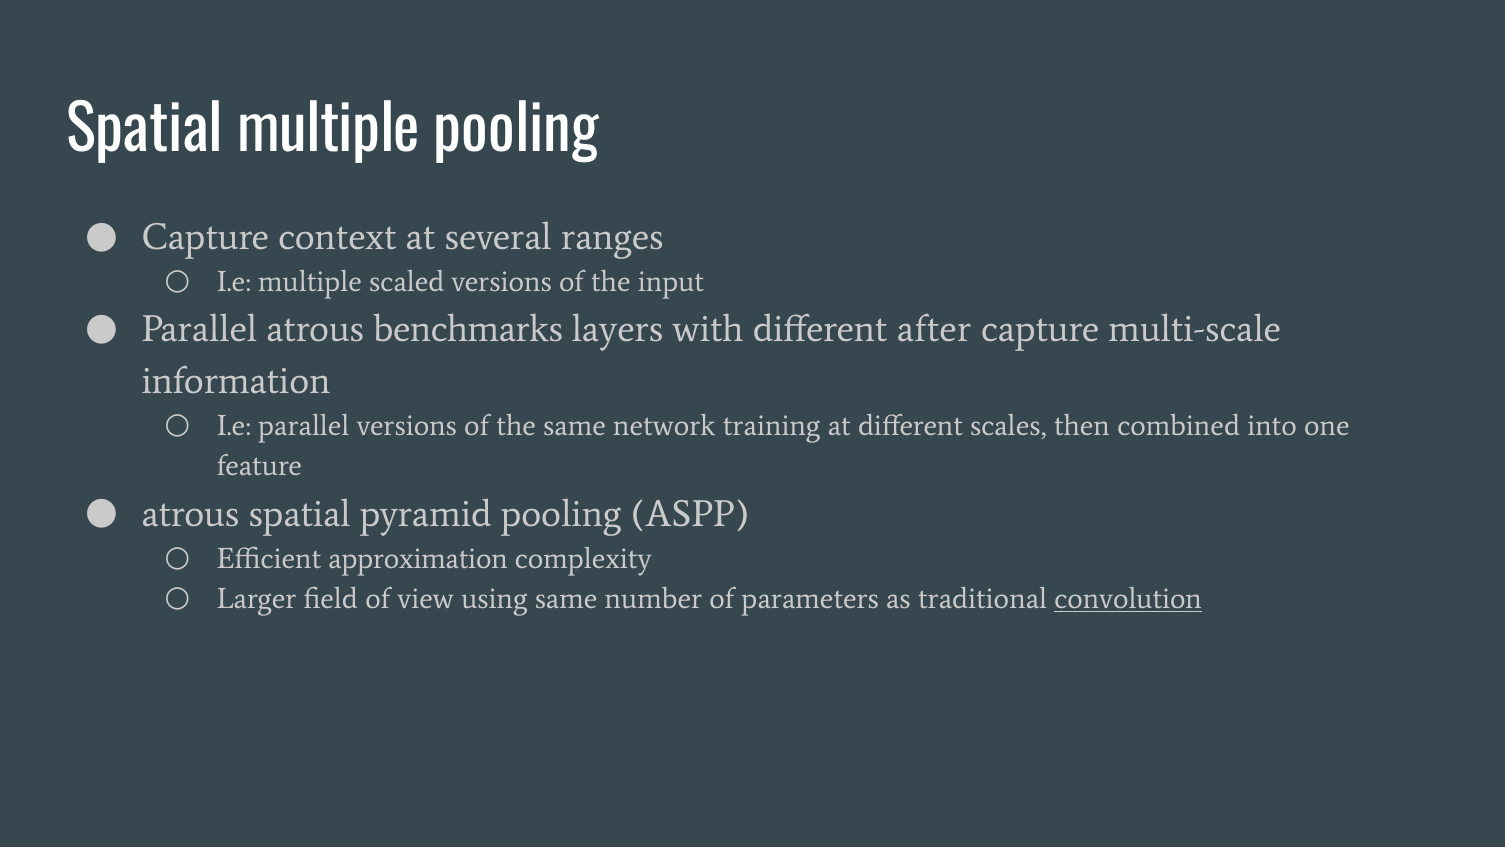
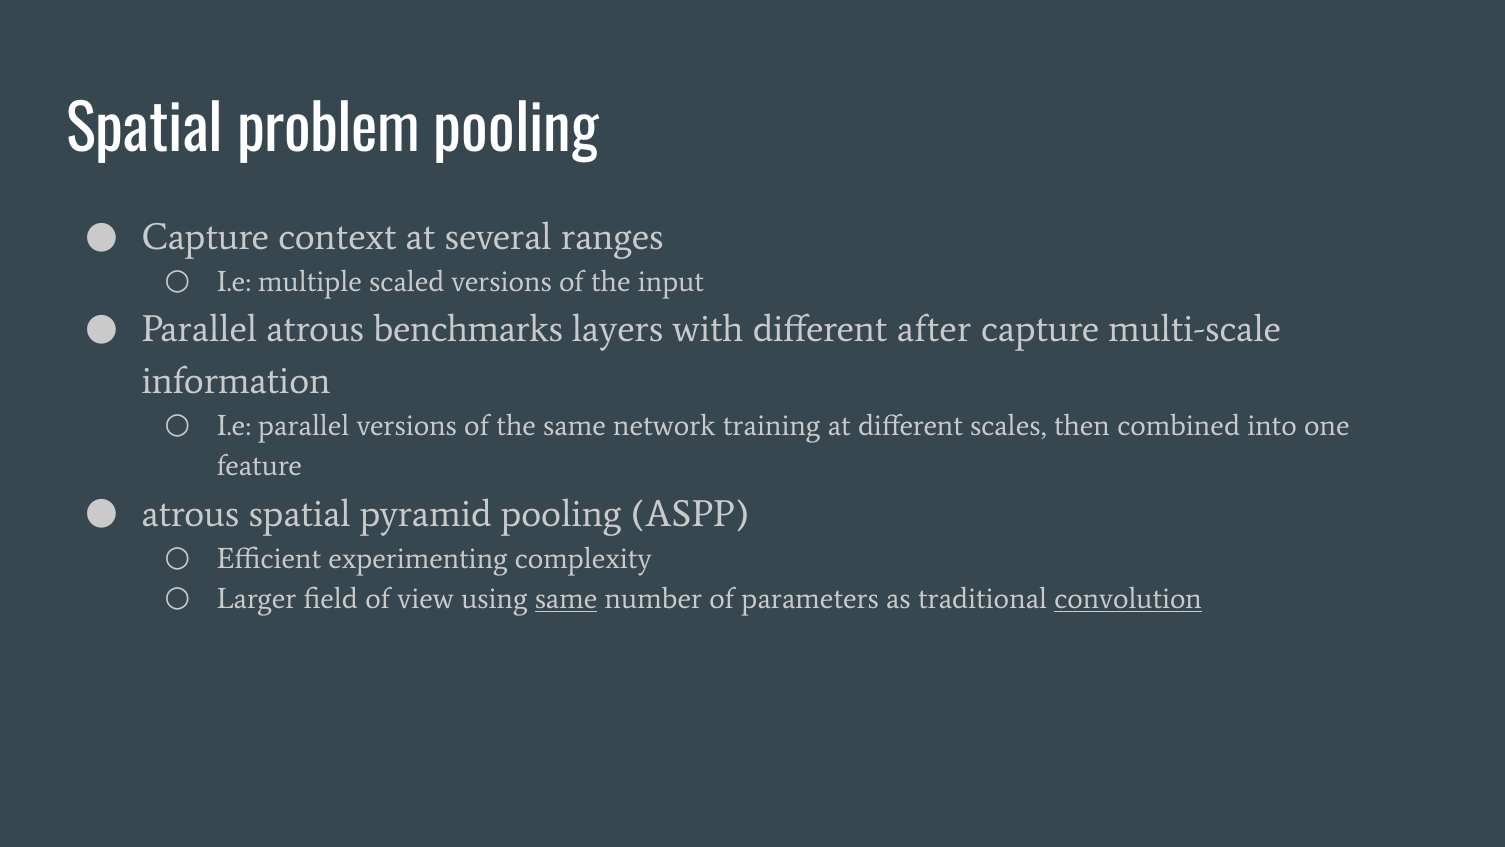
Spatial multiple: multiple -> problem (329, 130)
approximation: approximation -> experimenting (418, 558)
same underline: none -> present (566, 599)
